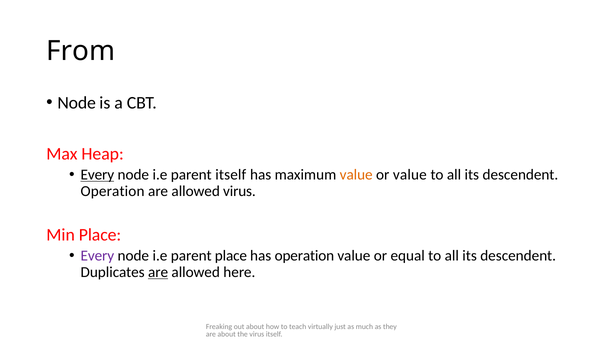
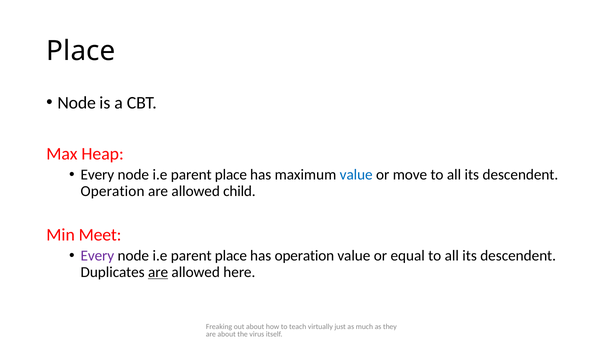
From: From -> Place (81, 51)
Every underline: present -> none (97, 175)
itself: itself -> place (231, 175)
value colour: orange -> blue (356, 175)
or value: value -> move (410, 175)
allowed virus: virus -> child (239, 191)
Min Place: Place -> Meet (100, 235)
